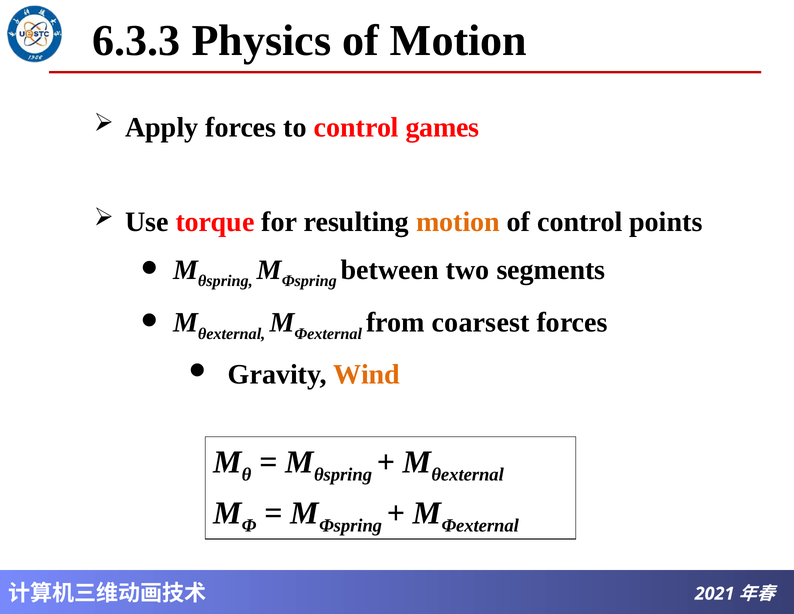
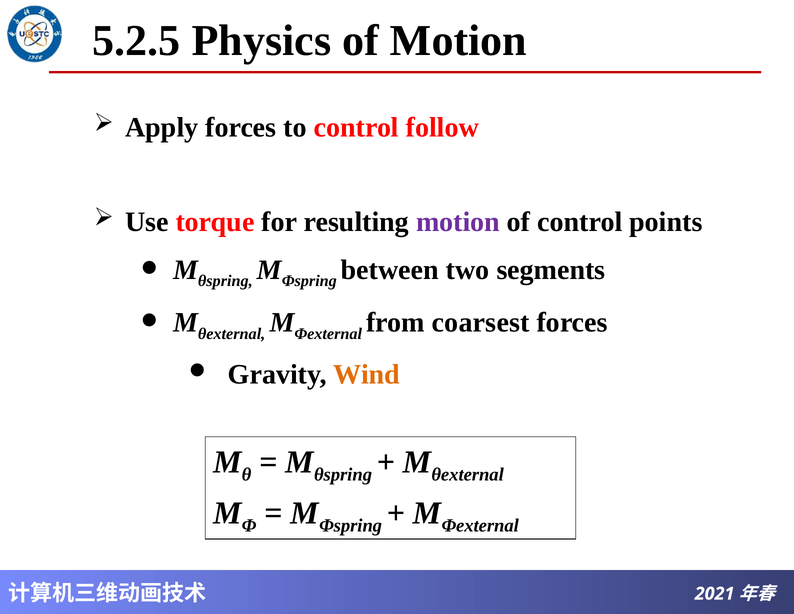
6.3.3: 6.3.3 -> 5.2.5 (136, 41)
games: games -> follow (442, 127)
motion colour: orange -> purple (458, 222)
